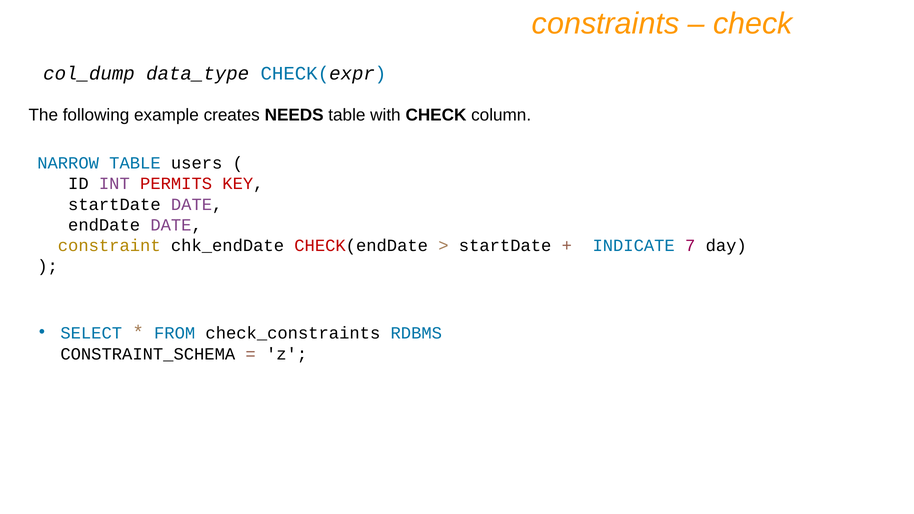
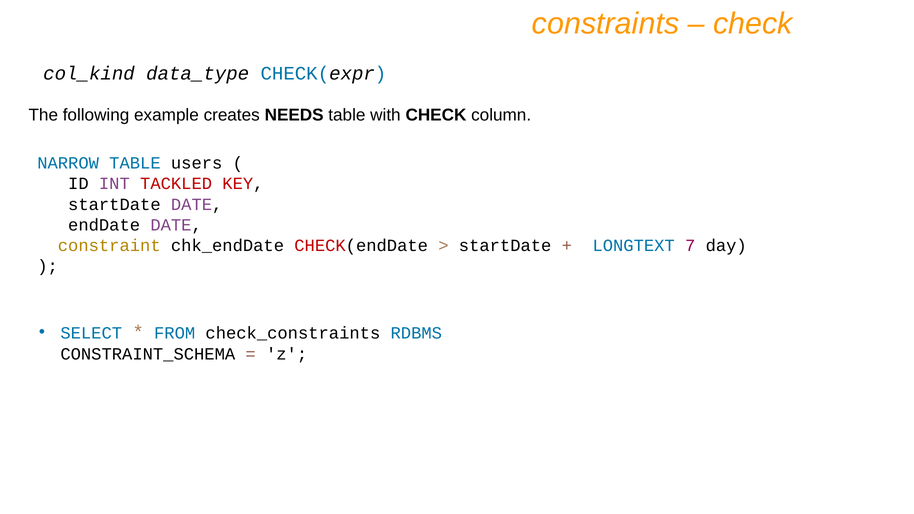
col_dump: col_dump -> col_kind (89, 73)
PERMITS: PERMITS -> TACKLED (176, 184)
INDICATE: INDICATE -> LONGTEXT (634, 246)
